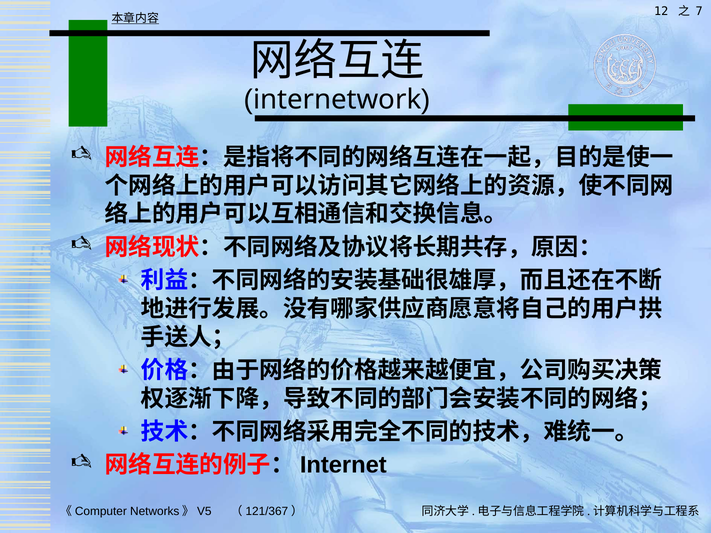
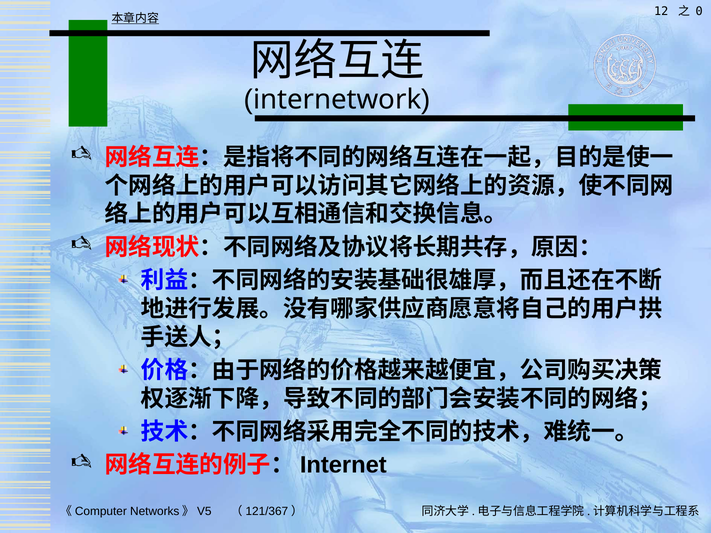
7: 7 -> 0 (699, 12)
